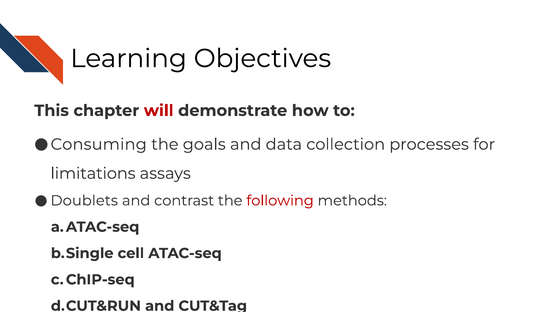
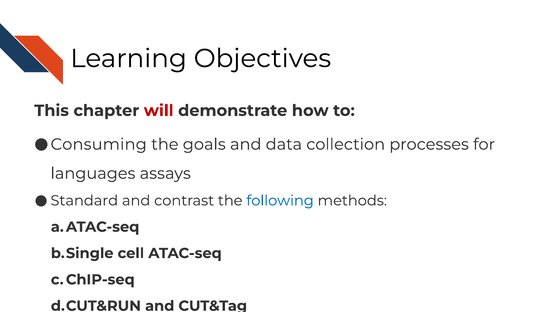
limitations: limitations -> languages (93, 174)
Doublets: Doublets -> Standard (84, 201)
following colour: red -> blue (280, 201)
